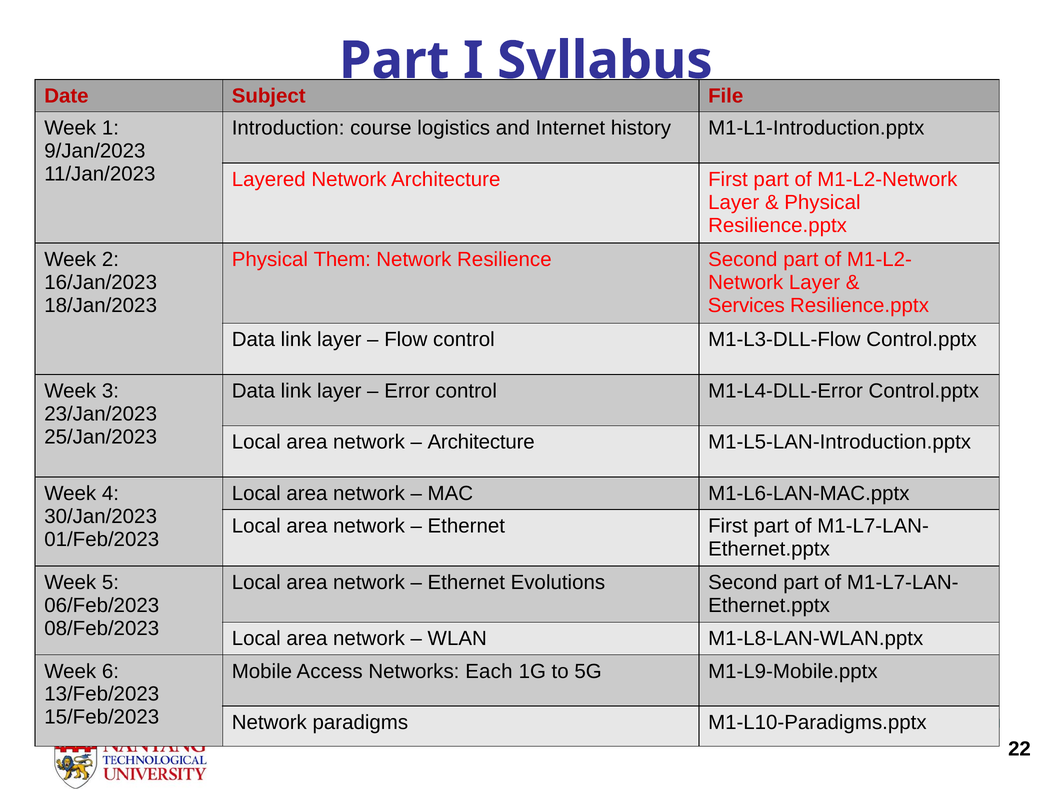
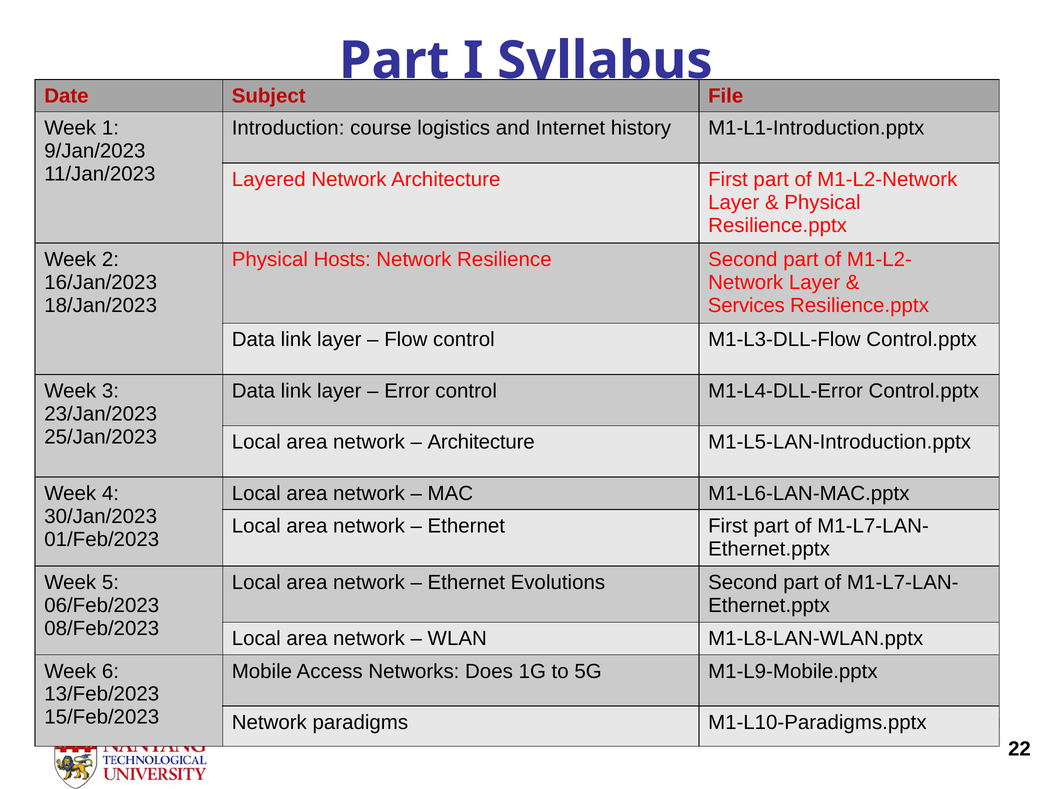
Them: Them -> Hosts (342, 260)
Each: Each -> Does (489, 671)
